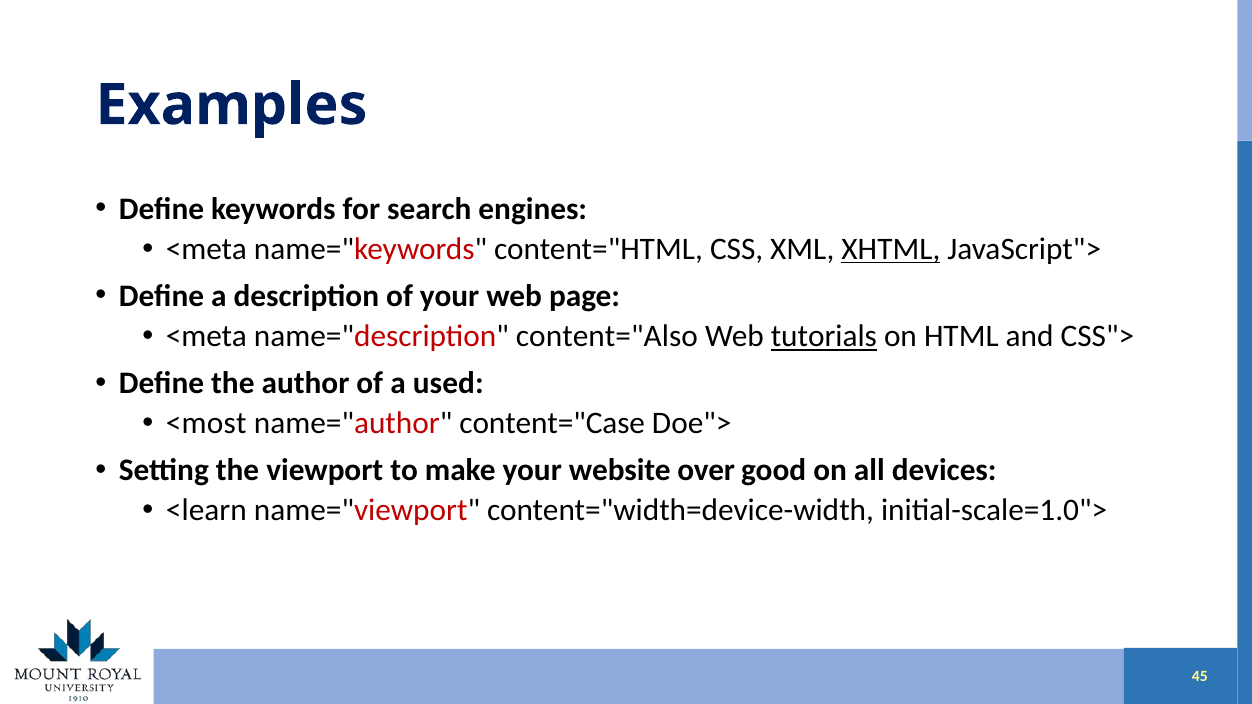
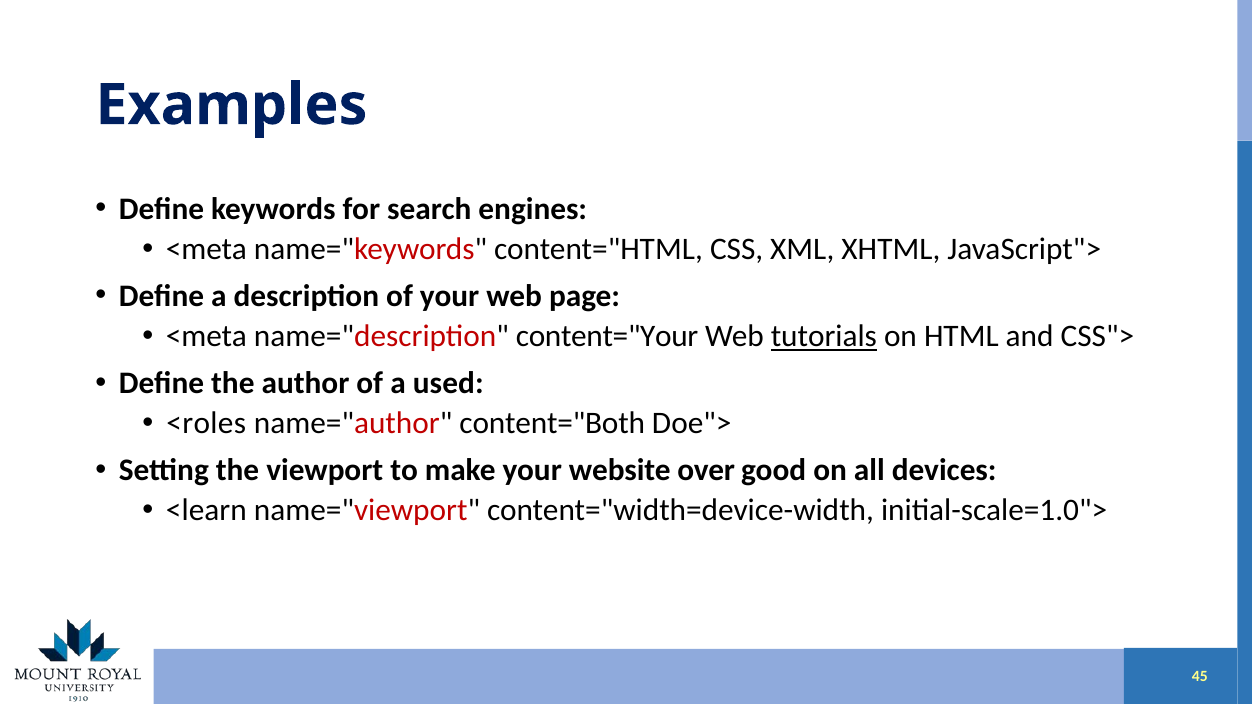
XHTML underline: present -> none (891, 249)
content="Also: content="Also -> content="Your (607, 336)
<most: <most -> <roles (206, 423)
content="Case: content="Case -> content="Both (552, 423)
